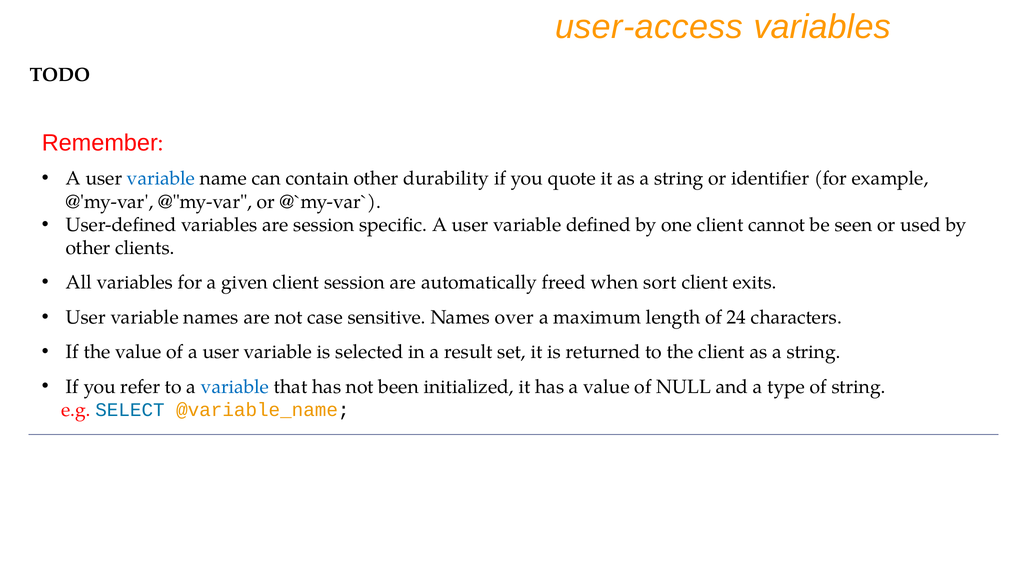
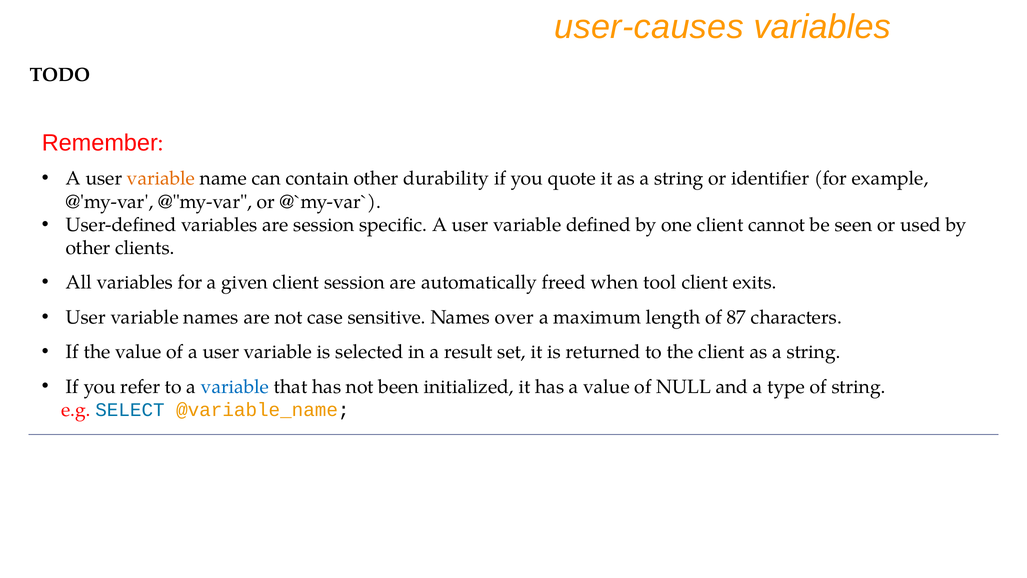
user-access: user-access -> user-causes (649, 27)
variable colour: blue -> orange (161, 178)
sort: sort -> tool (660, 282)
24: 24 -> 87 (736, 317)
